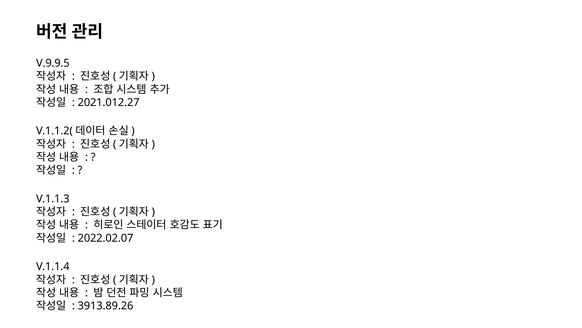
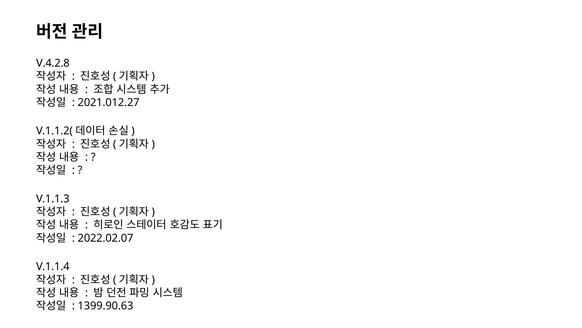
V.9.9.5: V.9.9.5 -> V.4.2.8 (53, 63)
3913.89.26: 3913.89.26 -> 1399.90.63 (106, 305)
